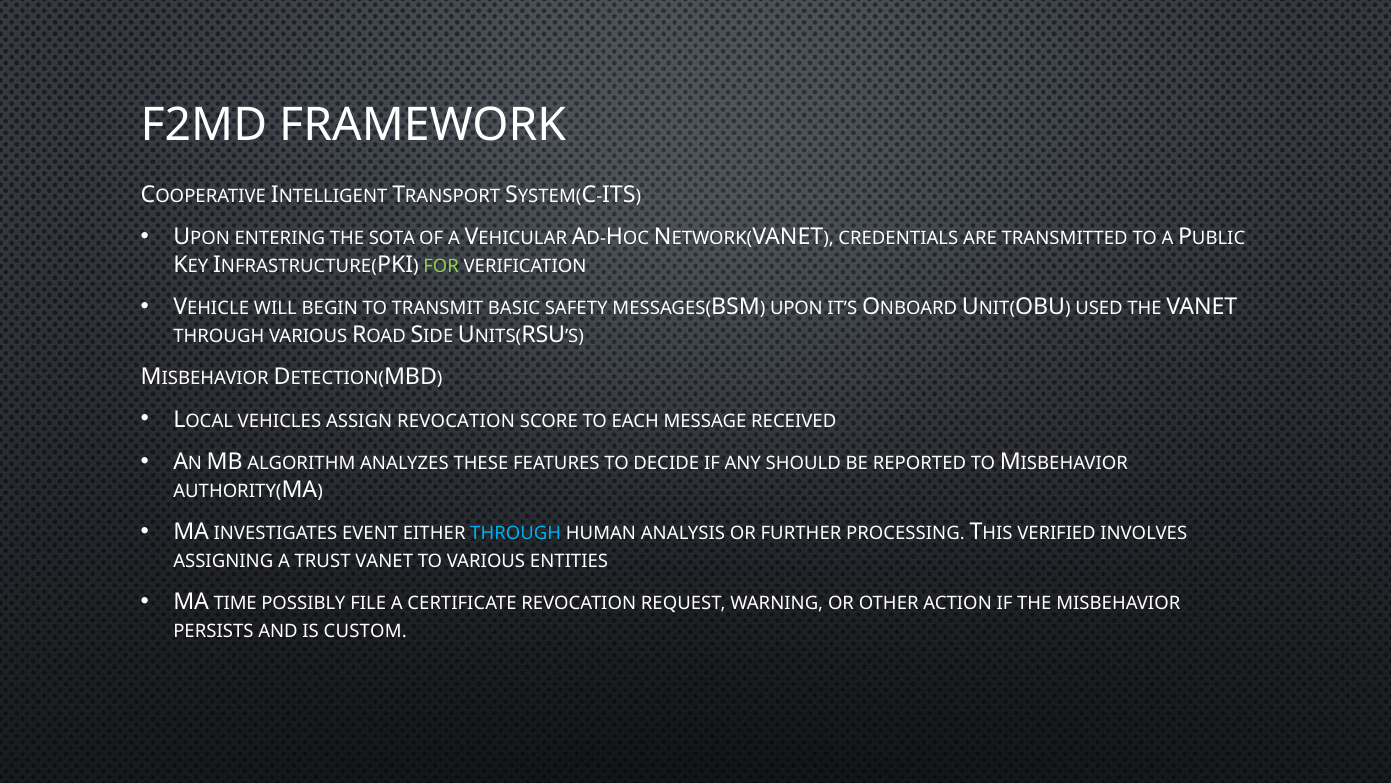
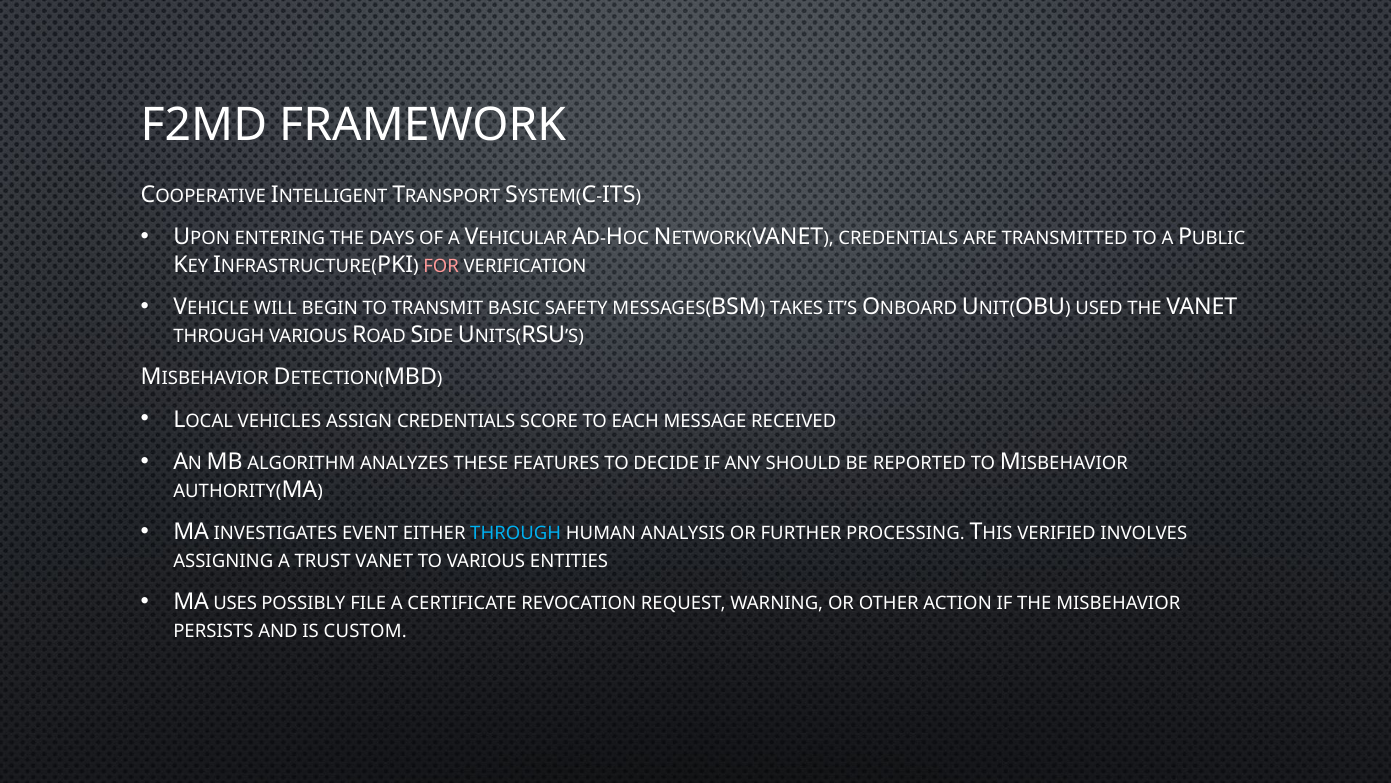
SOTA: SOTA -> DAYS (392, 238)
FOR colour: light green -> pink (441, 266)
MESSAGES(BSM UPON: UPON -> TAKES (796, 308)
ASSIGN REVOCATION: REVOCATION -> CREDENTIALS (456, 421)
TIME: TIME -> USES (235, 603)
